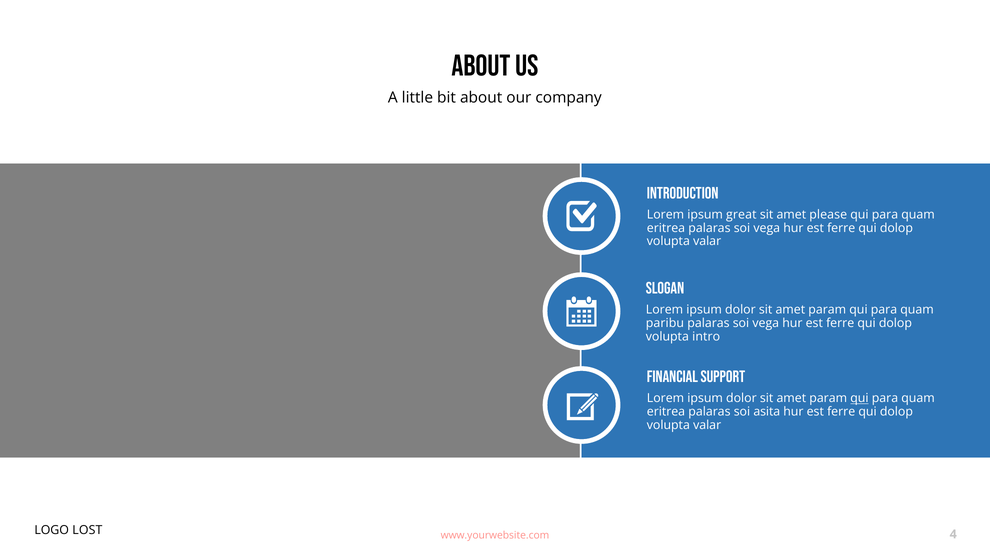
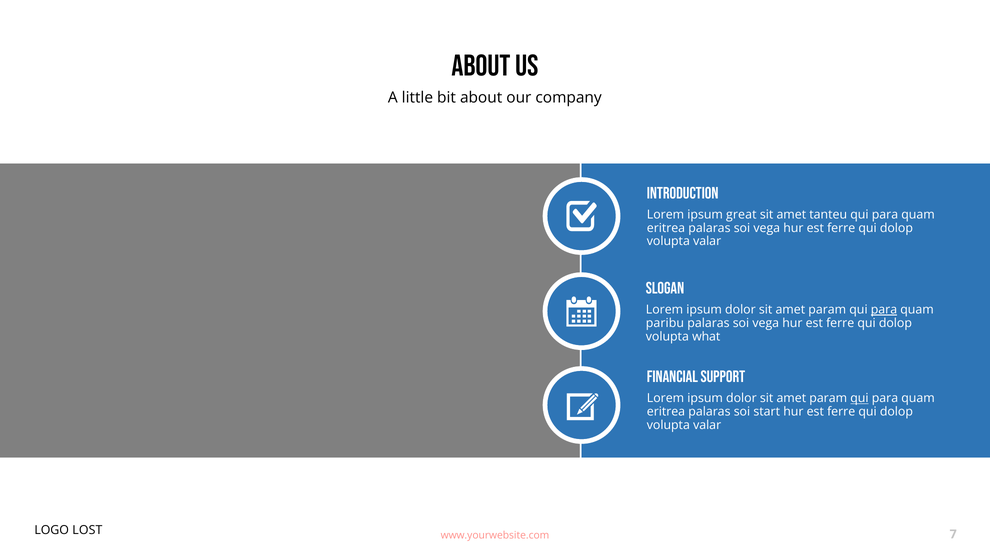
please: please -> tanteu (828, 215)
para underline: none -> present (884, 310)
intro: intro -> what (706, 336)
asita: asita -> start (767, 412)
4: 4 -> 7 (953, 534)
